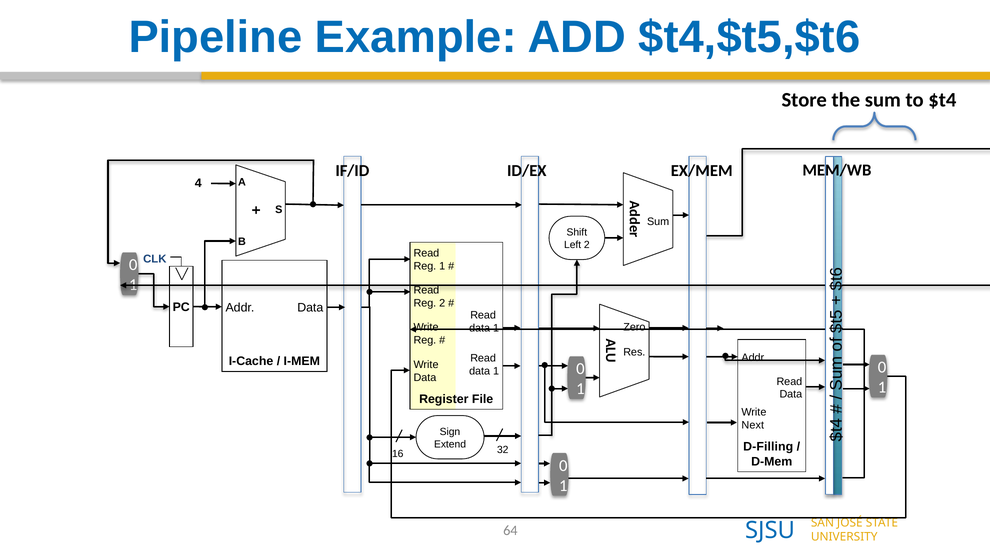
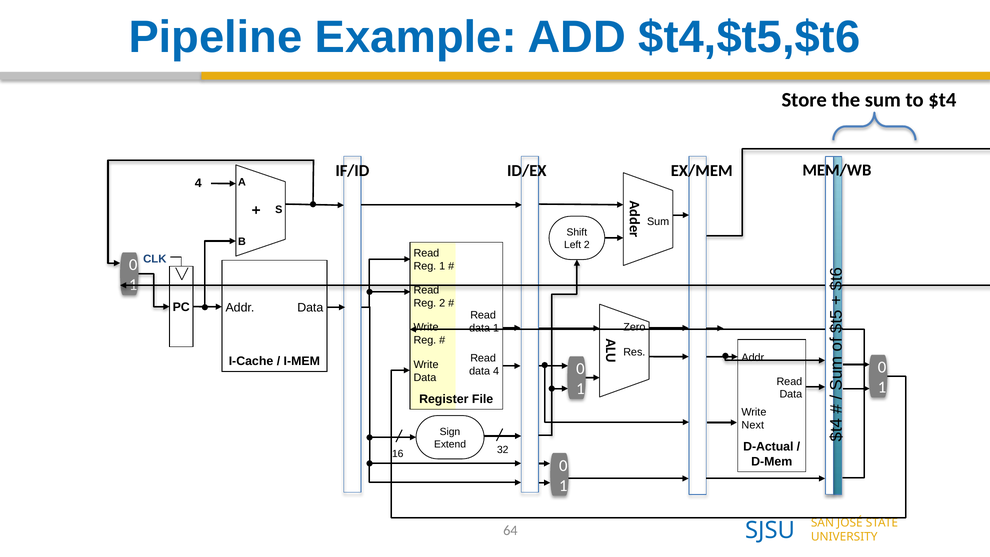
1: 1 -> 4 (496, 371)
D-Filling: D-Filling -> D-Actual (768, 447)
